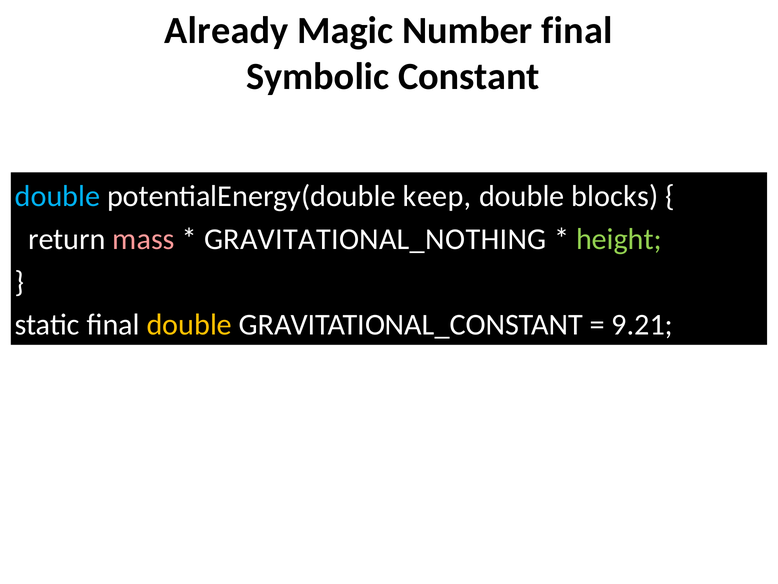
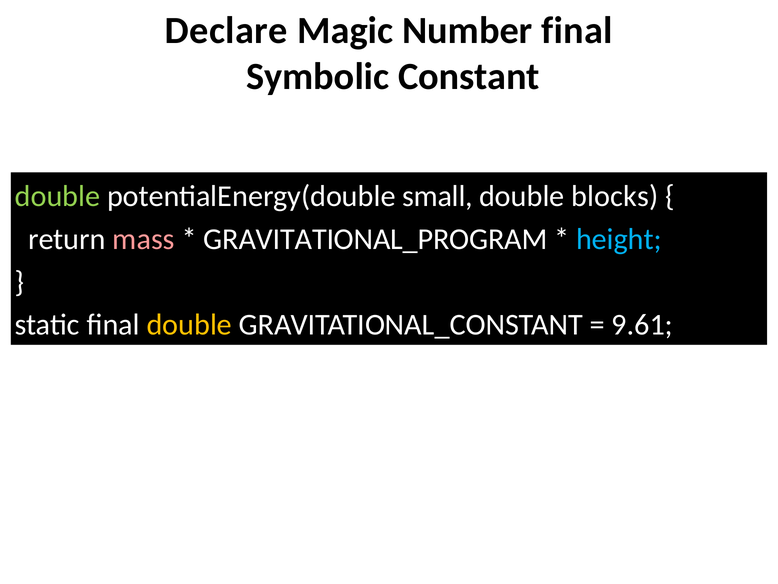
Already: Already -> Declare (226, 31)
double colour: light blue -> light green (57, 196)
keep: keep -> small (438, 196)
GRAVITATIONAL_NOTHING: GRAVITATIONAL_NOTHING -> GRAVITATIONAL_PROGRAM (376, 239)
height colour: light green -> light blue (619, 239)
9.21: 9.21 -> 9.61 (642, 325)
